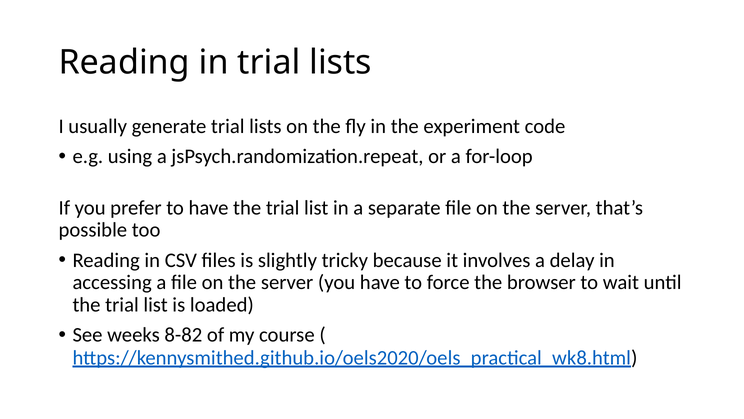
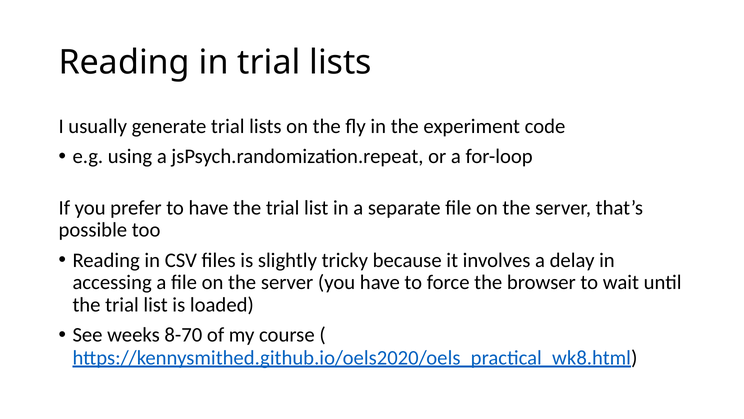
8-82: 8-82 -> 8-70 (183, 335)
